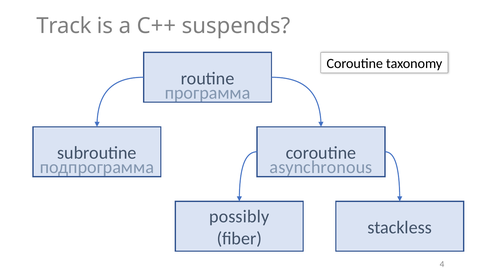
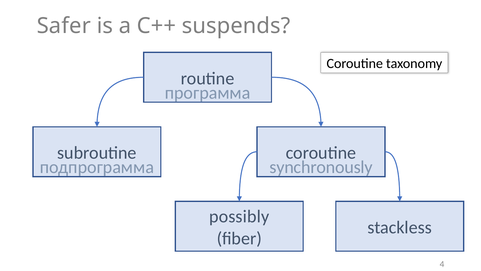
Track: Track -> Safer (64, 26)
asynchronous: asynchronous -> synchronously (321, 167)
